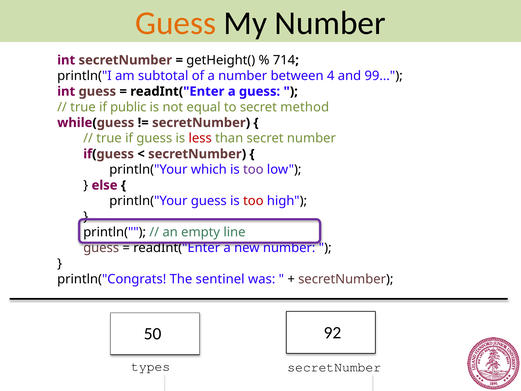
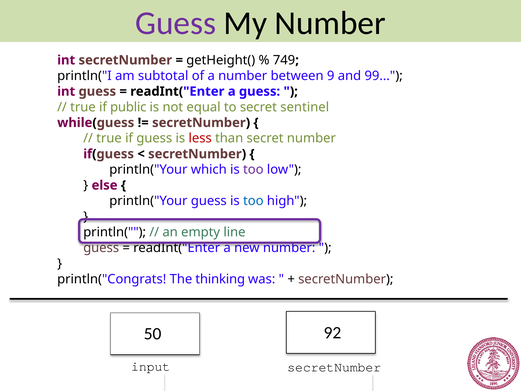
Guess colour: orange -> purple (176, 23)
714: 714 -> 749 (284, 60)
4: 4 -> 9 (331, 76)
method: method -> sentinel (305, 107)
too colour: red -> blue (253, 201)
sentinel: sentinel -> thinking (220, 279)
types: types -> input (151, 366)
